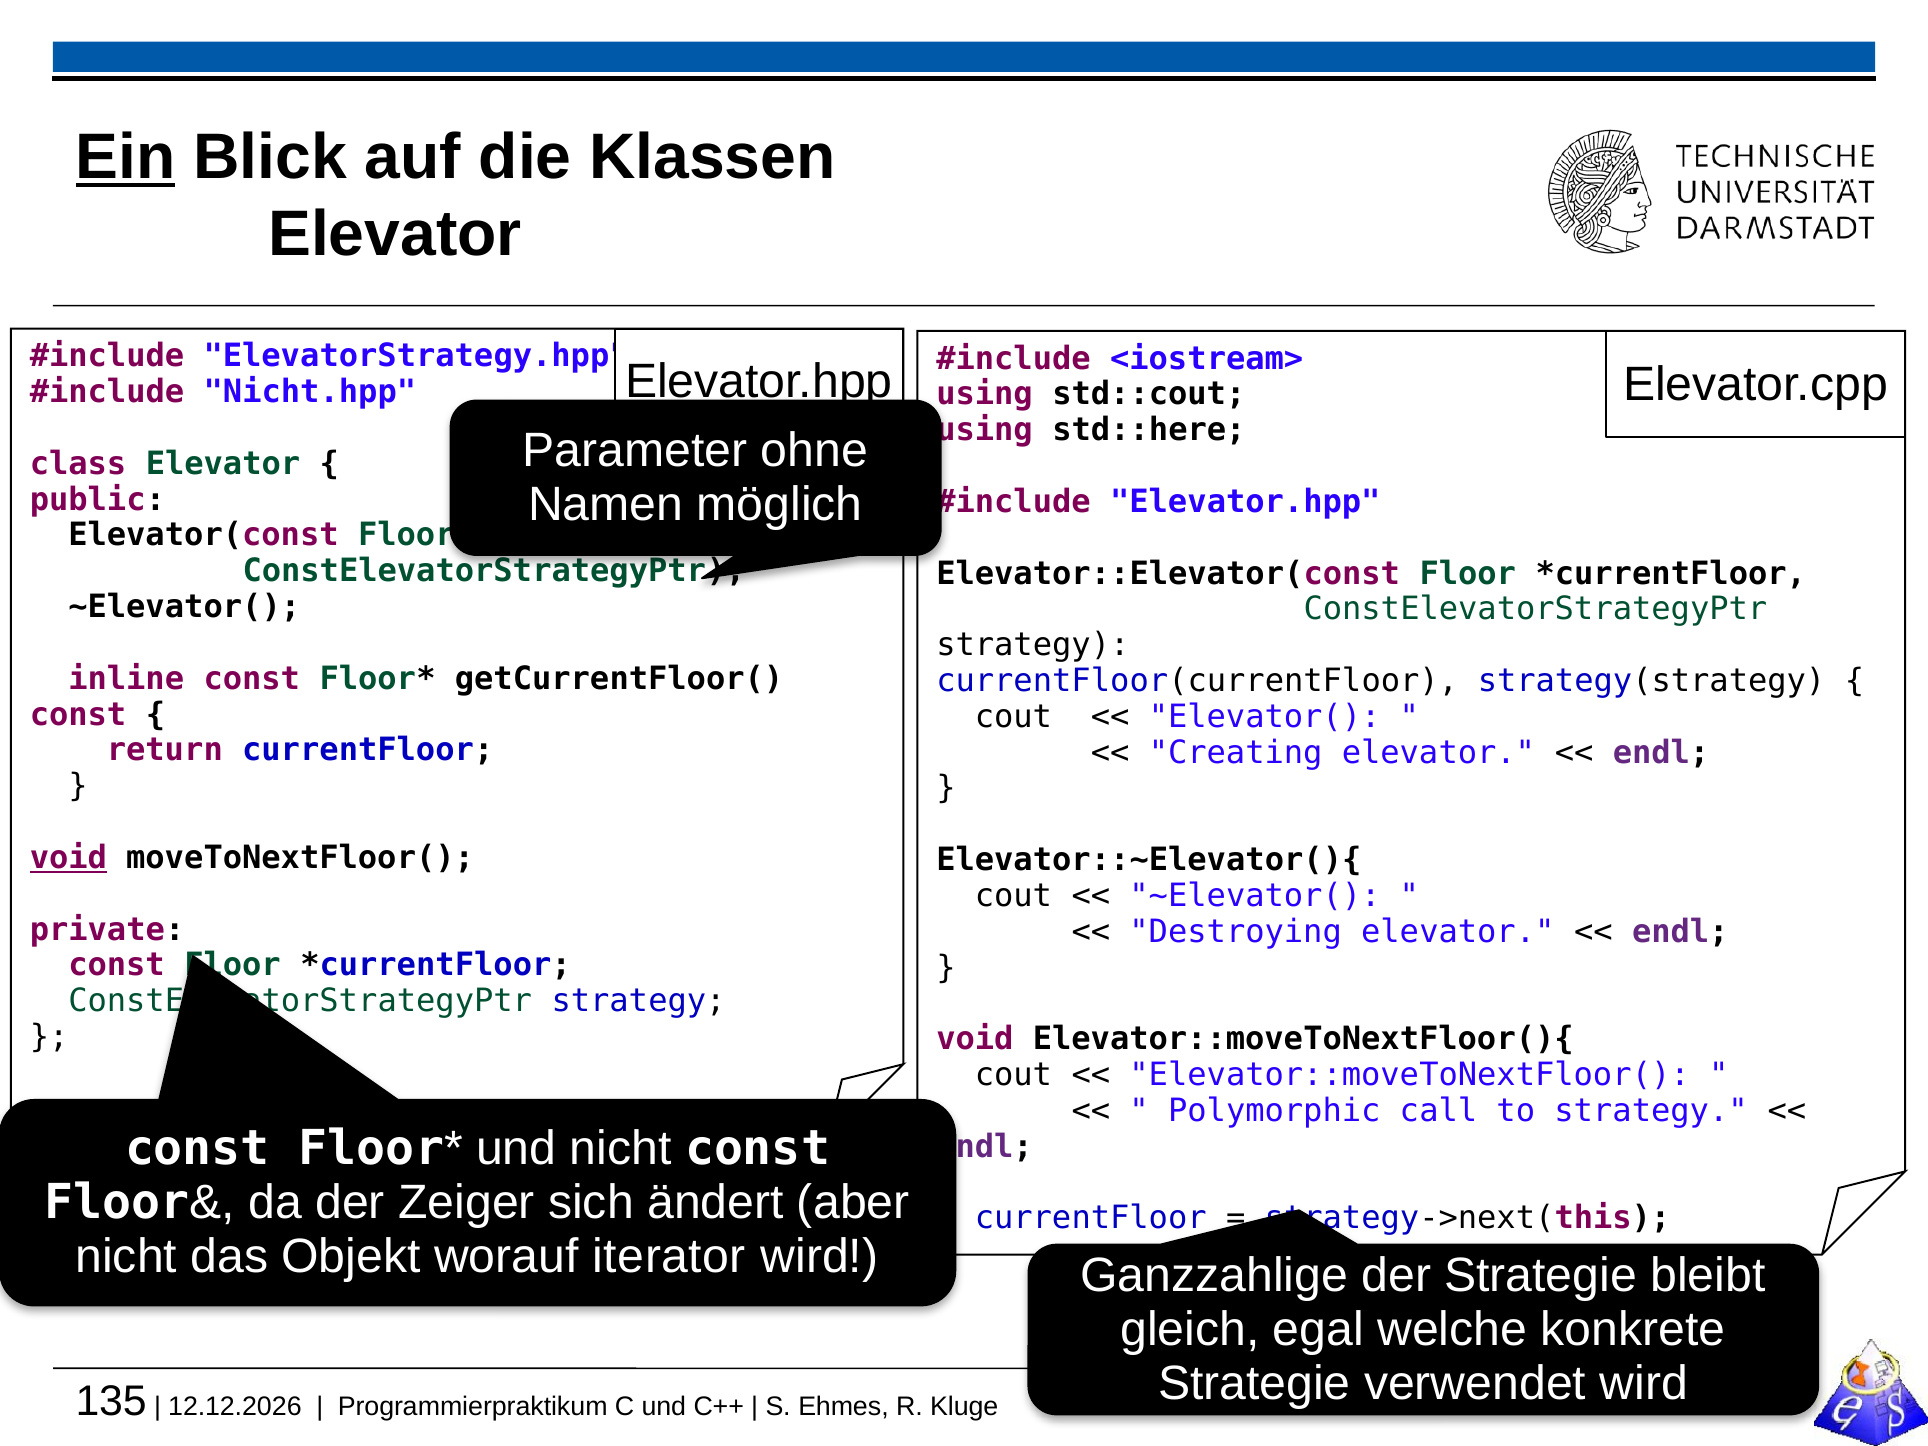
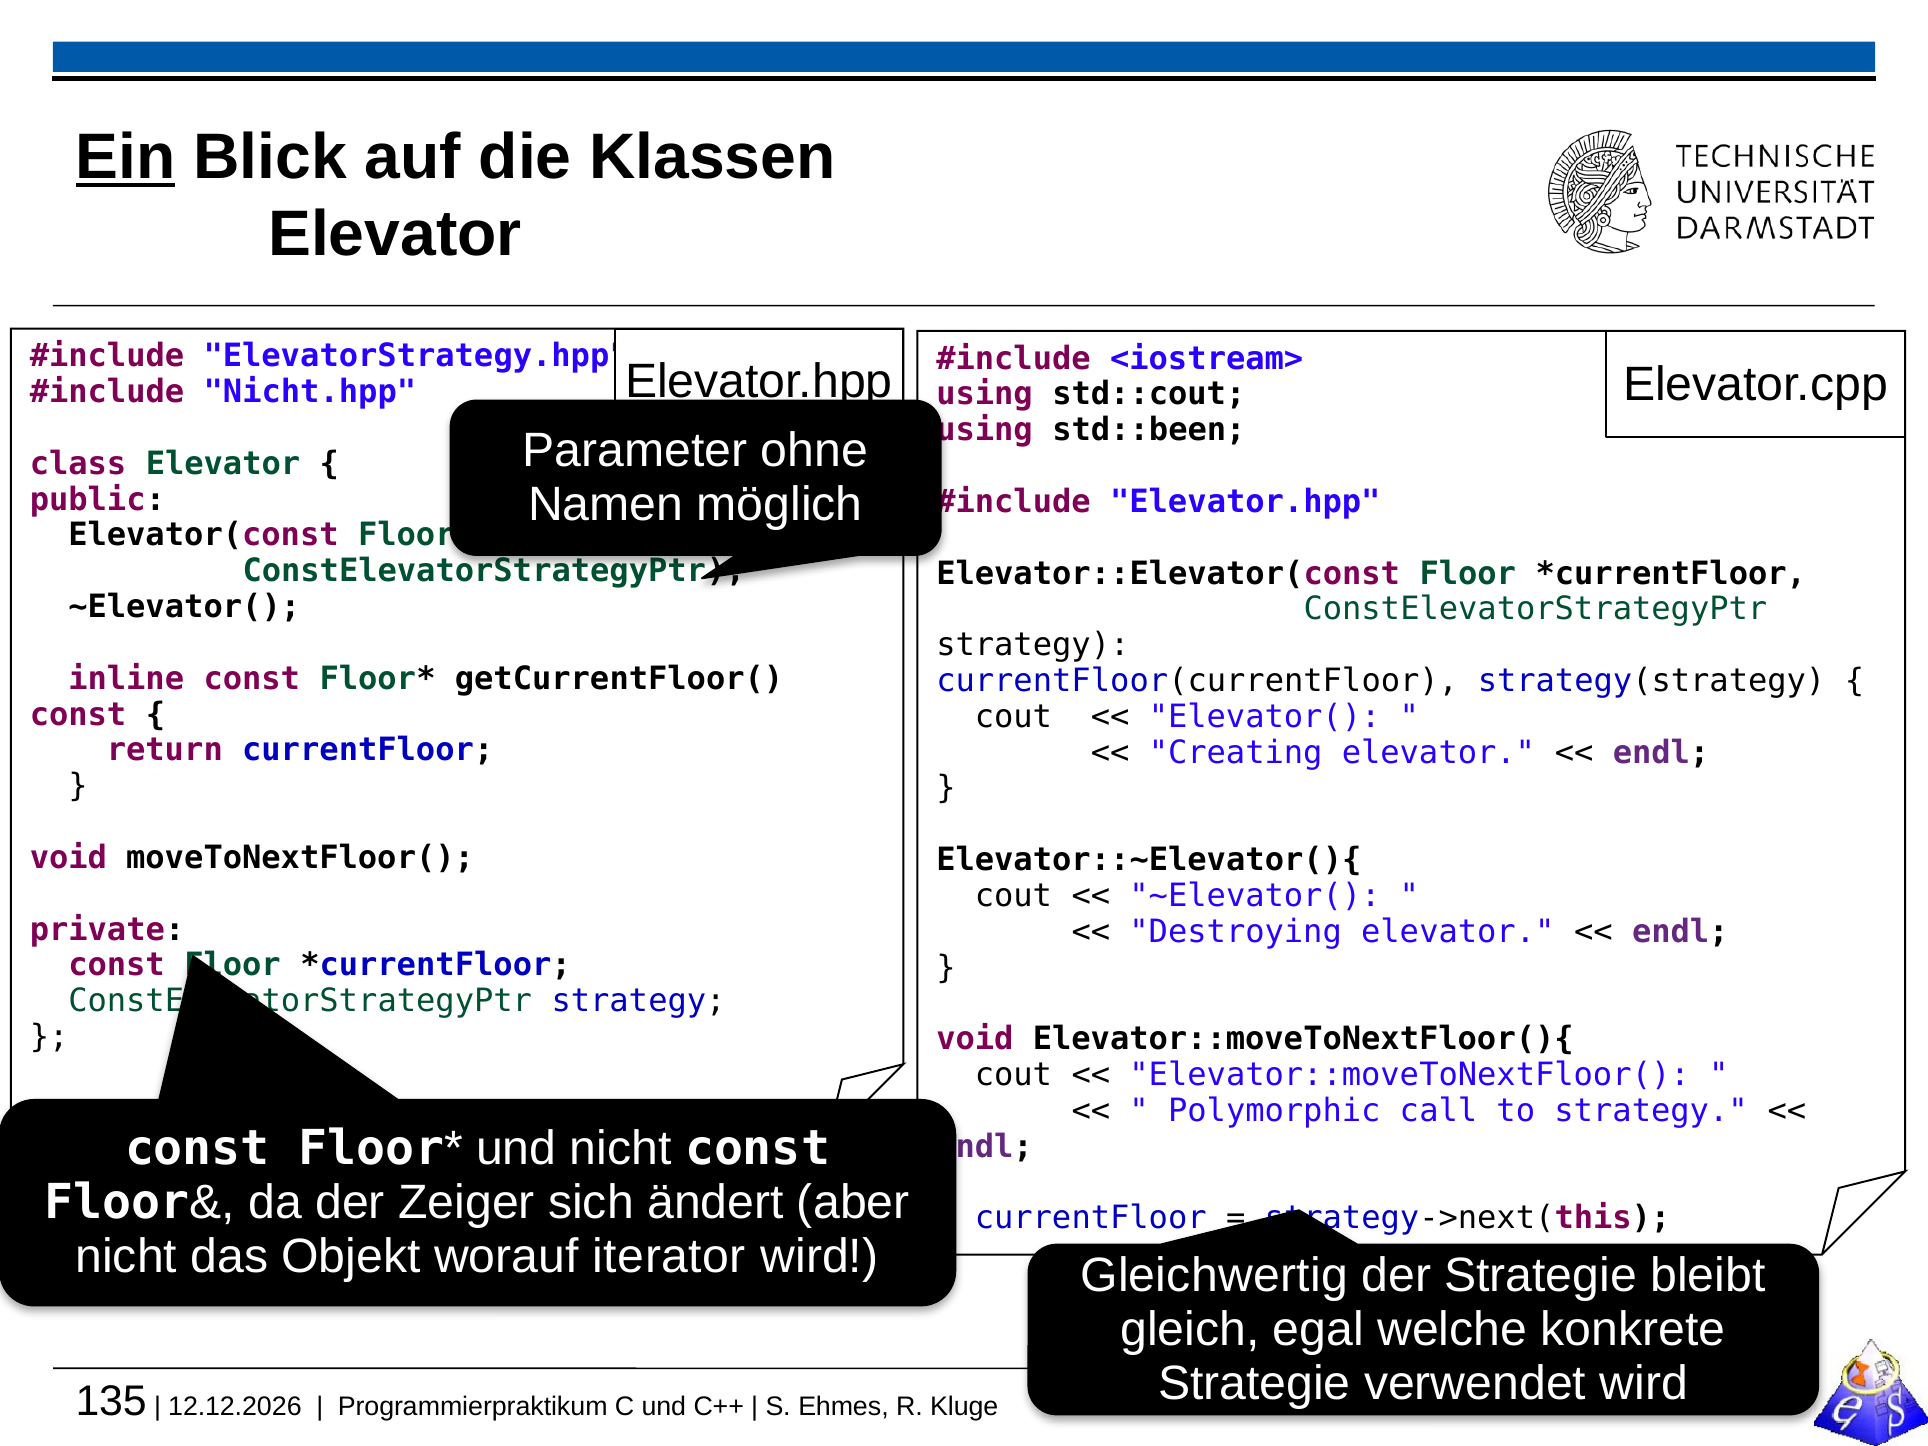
std::here: std::here -> std::been (1149, 430)
void underline: present -> none (68, 858)
Ganzzahlige: Ganzzahlige -> Gleichwertig (1214, 1276)
